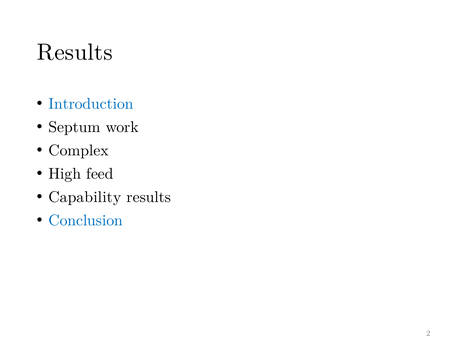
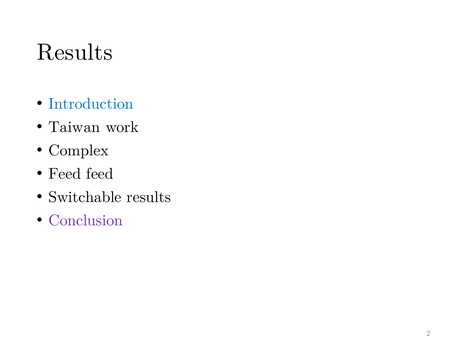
Septum: Septum -> Taiwan (74, 127)
High: High -> Feed (65, 174)
Capability: Capability -> Switchable (85, 197)
Conclusion colour: blue -> purple (86, 220)
